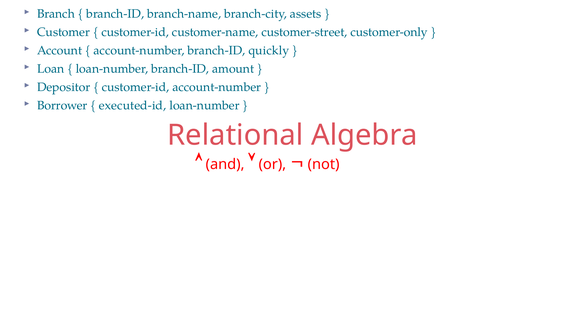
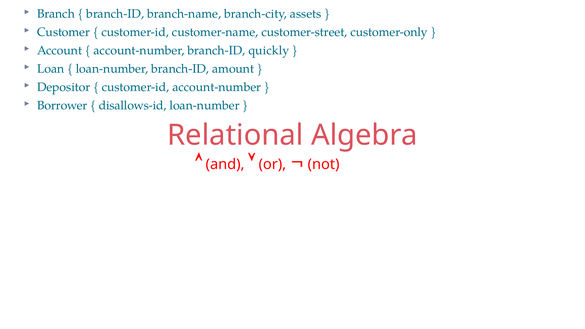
executed-id: executed-id -> disallows-id (133, 105)
